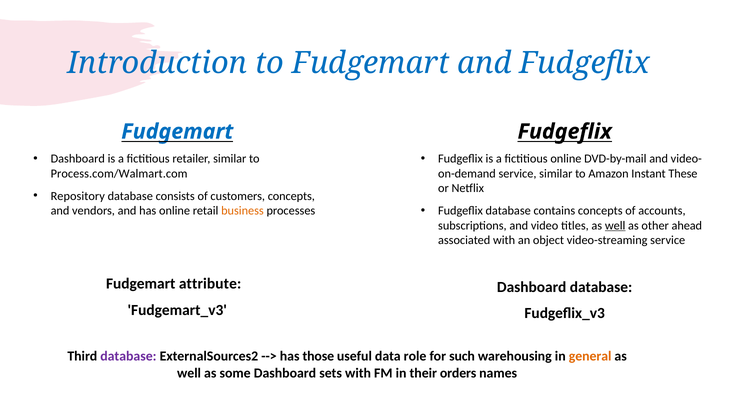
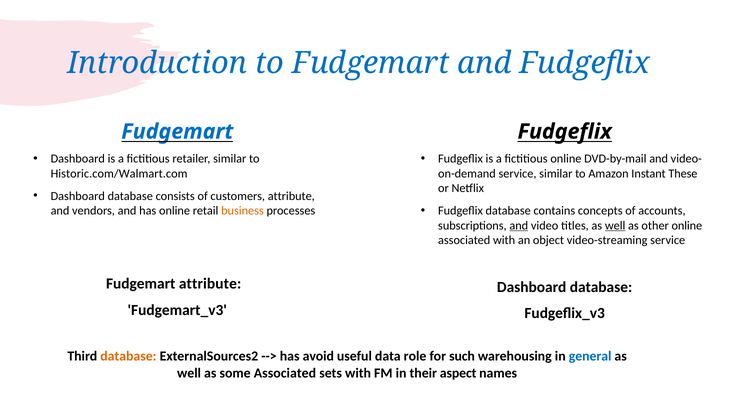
Process.com/Walmart.com: Process.com/Walmart.com -> Historic.com/Walmart.com (119, 174)
Repository: Repository -> Dashboard (78, 196)
customers concepts: concepts -> attribute (291, 196)
and underline: none -> present (519, 226)
other ahead: ahead -> online (687, 226)
database colour: purple -> orange (128, 357)
those: those -> avoid (318, 357)
general colour: orange -> blue (590, 357)
some Dashboard: Dashboard -> Associated (285, 373)
orders: orders -> aspect (458, 373)
